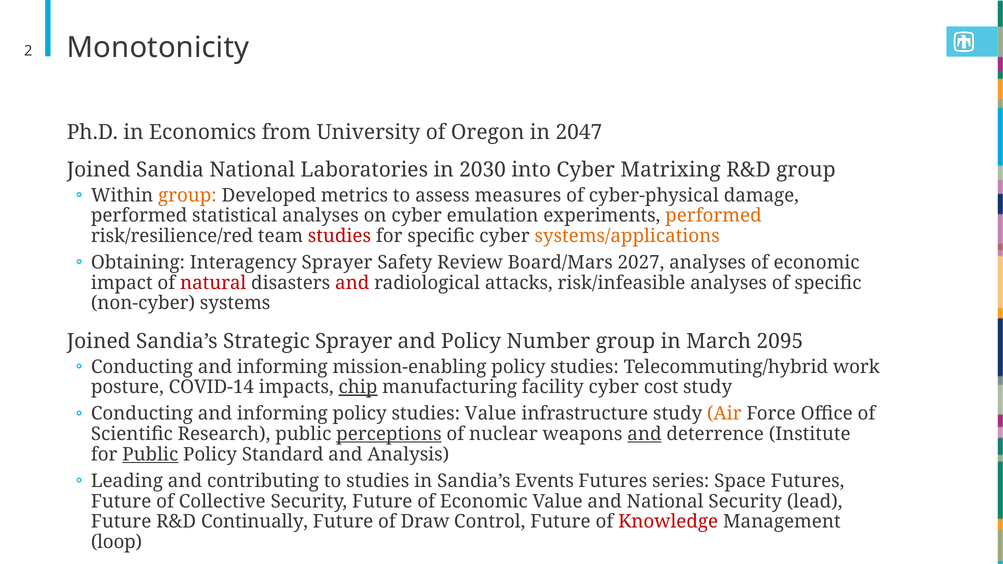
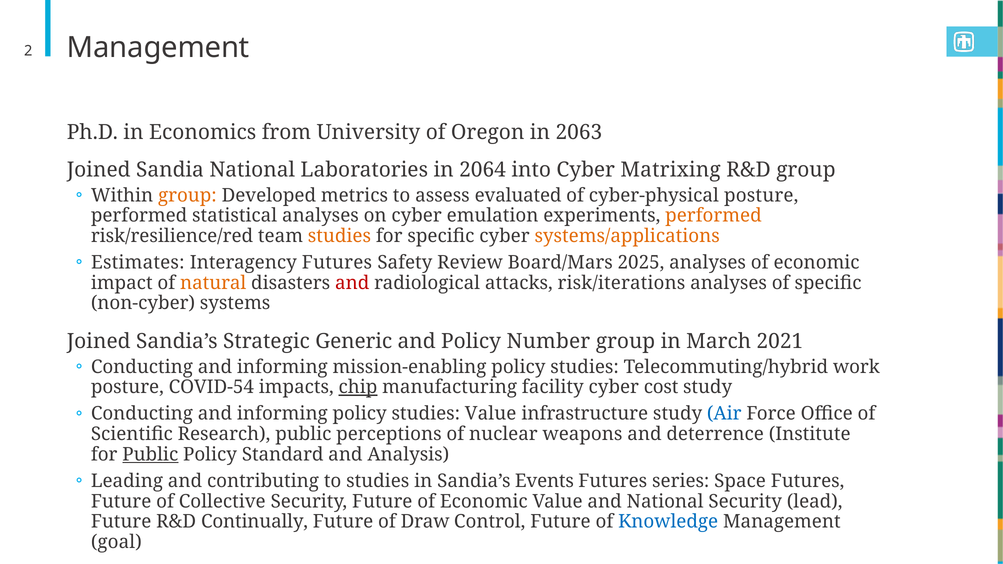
2 Monotonicity: Monotonicity -> Management (158, 48)
2047: 2047 -> 2063 (579, 133)
2030: 2030 -> 2064 (483, 170)
measures: measures -> evaluated (518, 195)
cyber-physical damage: damage -> posture (761, 195)
studies colour: red -> orange (339, 236)
Obtaining: Obtaining -> Estimates (138, 263)
Interagency Sprayer: Sprayer -> Futures (337, 263)
2027: 2027 -> 2025 (641, 263)
natural colour: red -> orange (213, 283)
risk/infeasible: risk/infeasible -> risk/iterations (621, 283)
Strategic Sprayer: Sprayer -> Generic (354, 341)
2095: 2095 -> 2021 (780, 341)
COVID-14: COVID-14 -> COVID-54 (211, 387)
Air colour: orange -> blue (724, 414)
perceptions underline: present -> none (389, 434)
and underline: present -> none (644, 434)
Knowledge colour: red -> blue (668, 522)
loop: loop -> goal (116, 542)
